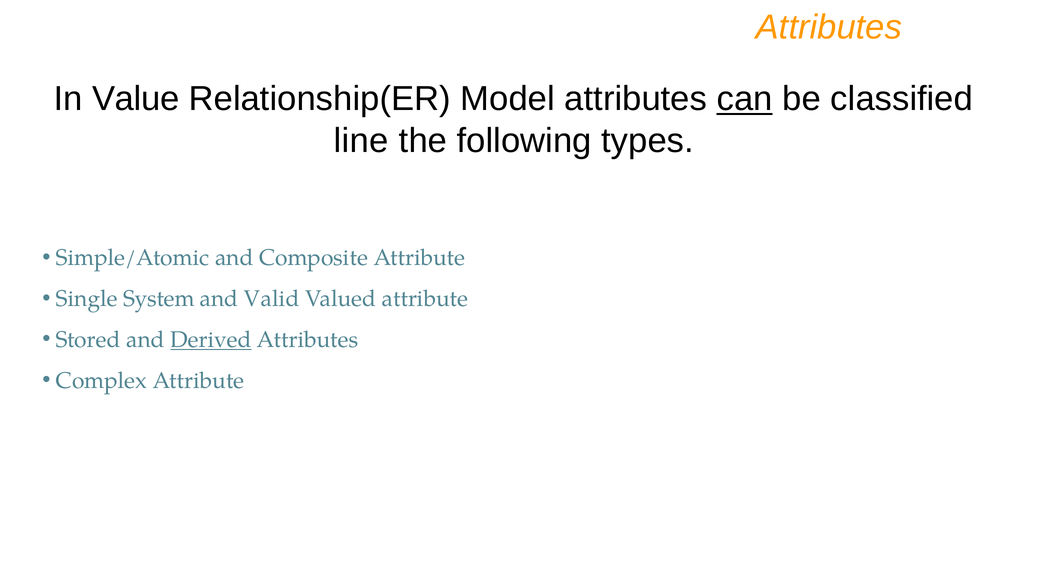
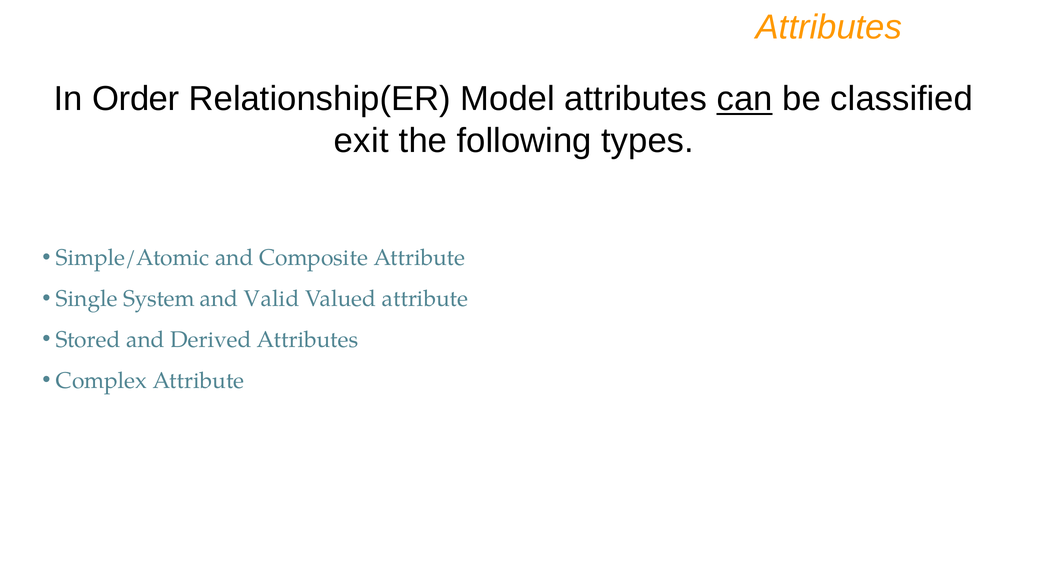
Value: Value -> Order (136, 99)
line: line -> exit (361, 141)
Derived underline: present -> none (211, 340)
